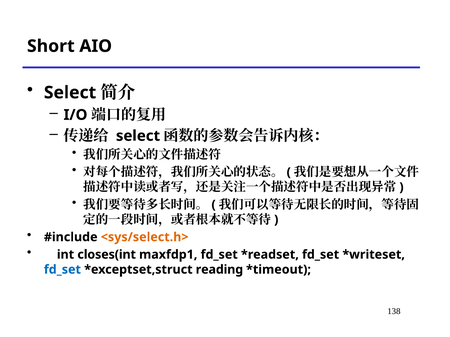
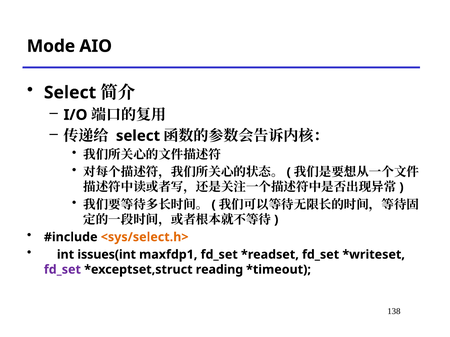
Short: Short -> Mode (51, 46)
closes(int: closes(int -> issues(int (107, 255)
fd_set colour: blue -> purple (62, 270)
